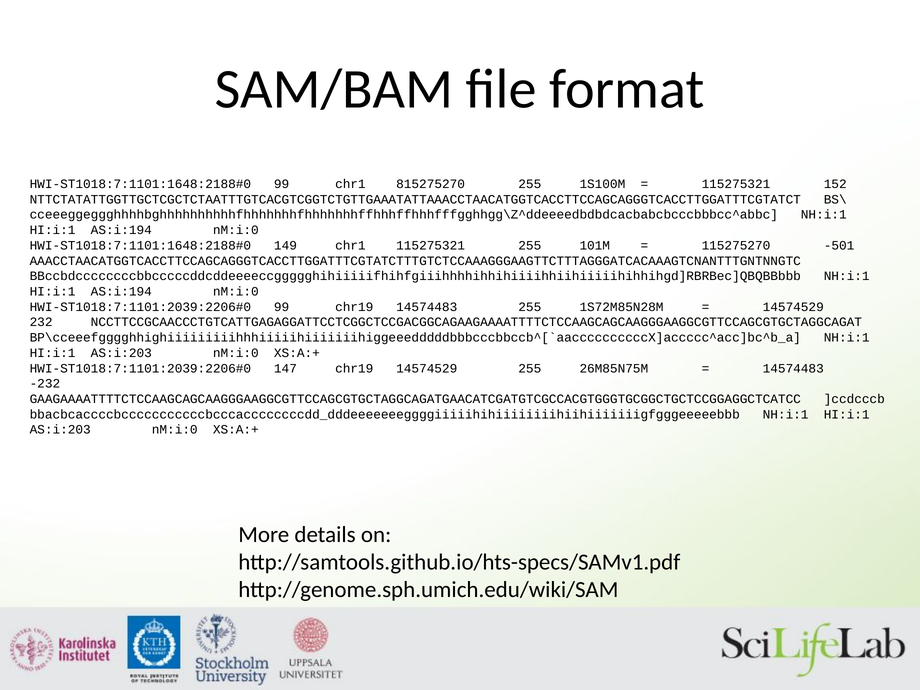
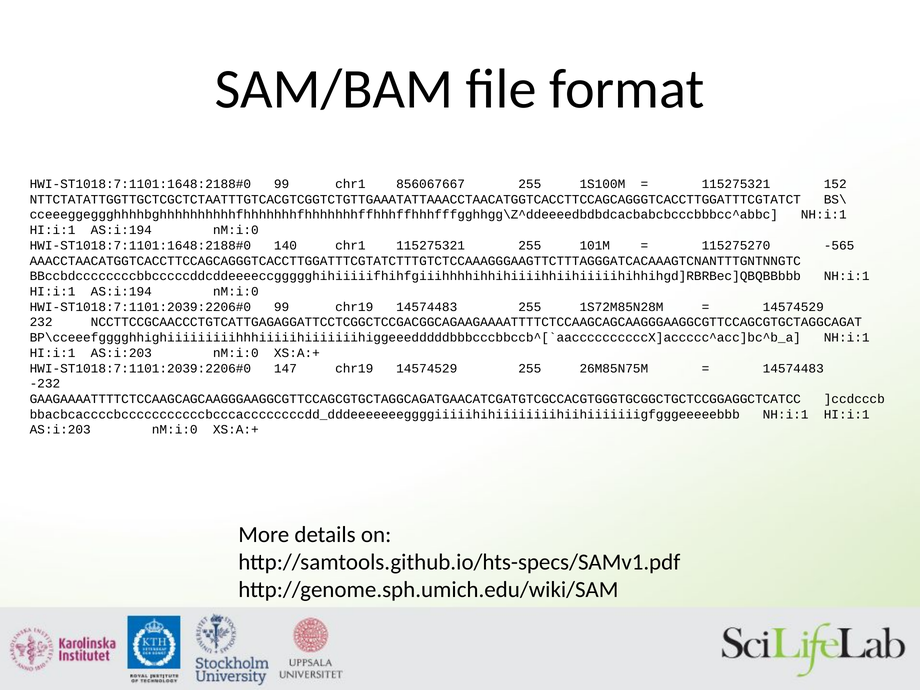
815275270: 815275270 -> 856067667 (431, 184)
149: 149 -> 140 (285, 245)
-501: -501 -> -565 (839, 245)
